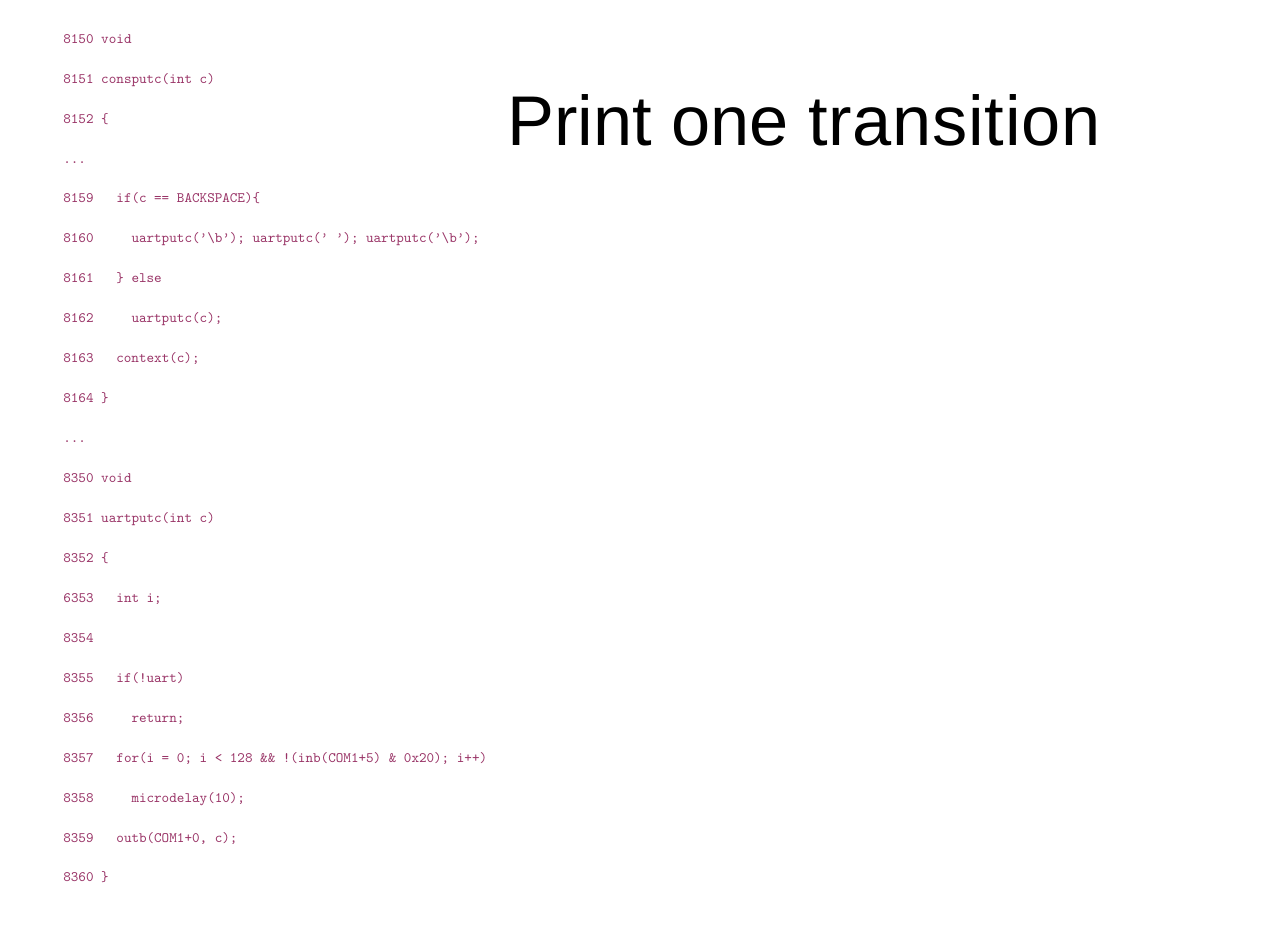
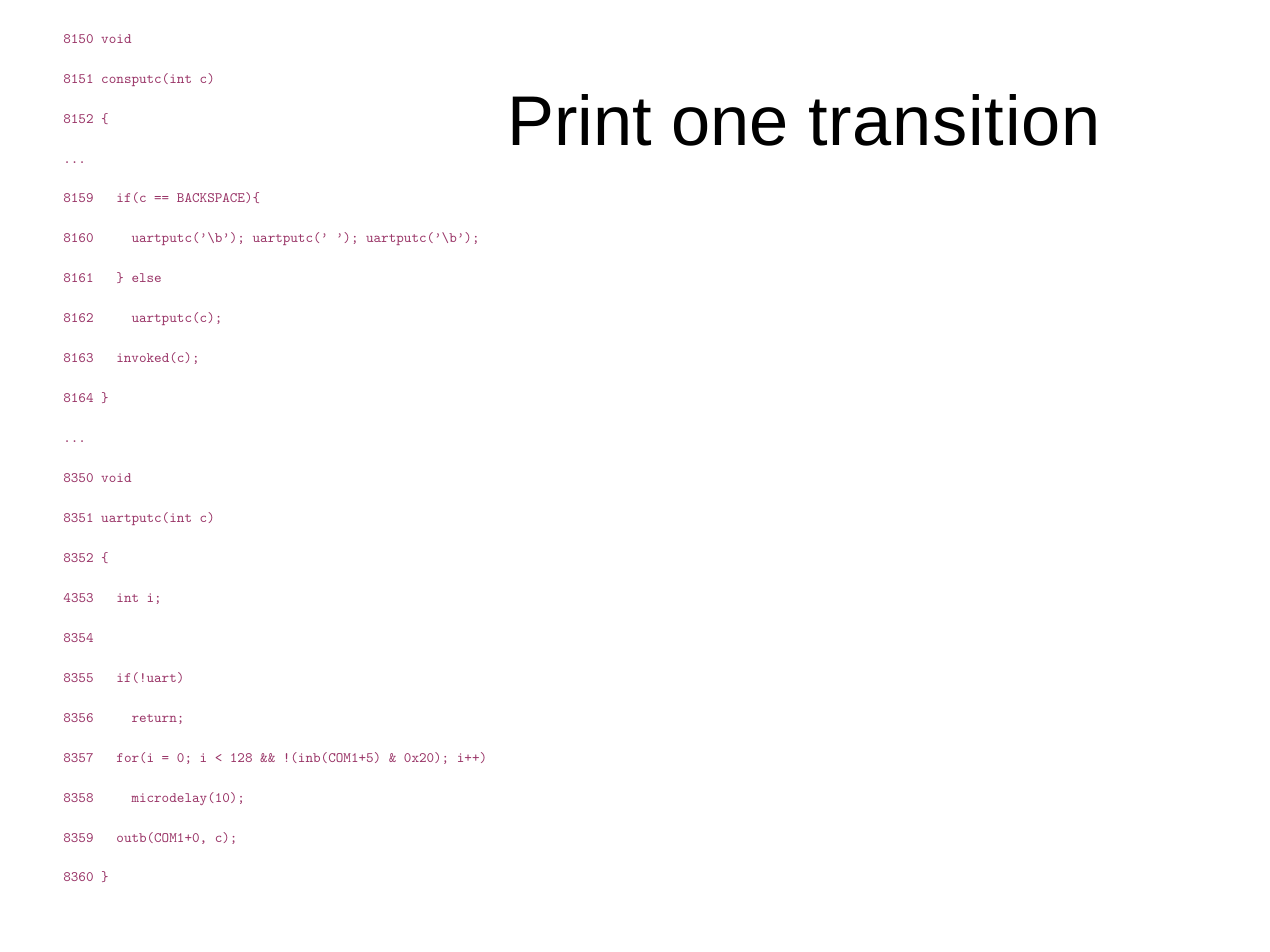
context(c: context(c -> invoked(c (158, 358)
6353: 6353 -> 4353 (79, 598)
